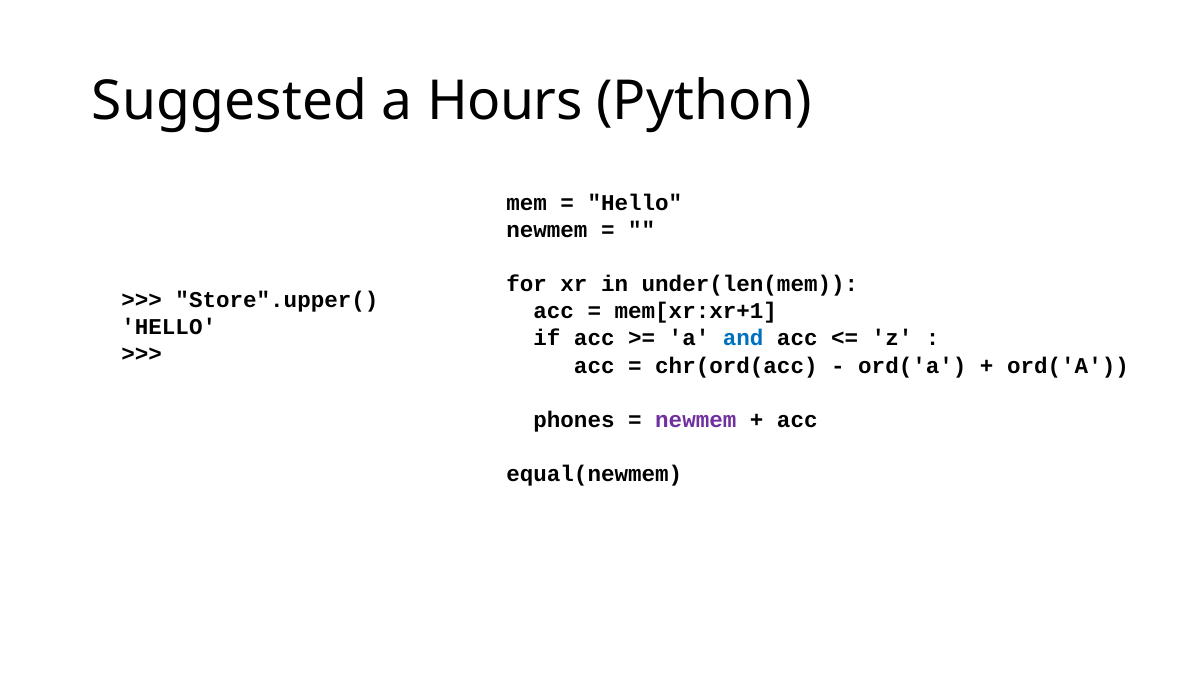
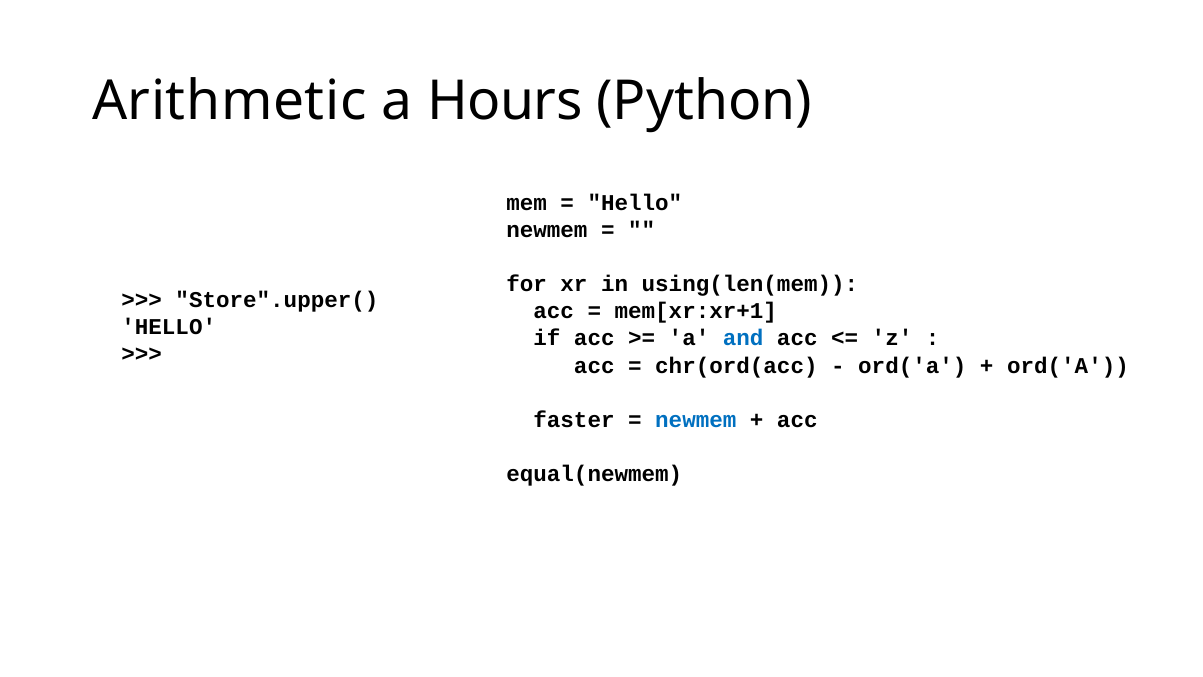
Suggested: Suggested -> Arithmetic (229, 101)
under(len(mem: under(len(mem -> using(len(mem (750, 284)
phones: phones -> faster (574, 420)
newmem colour: purple -> blue (696, 420)
